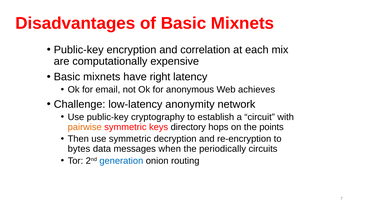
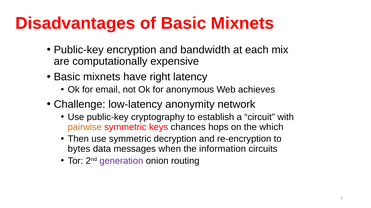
correlation: correlation -> bandwidth (205, 50)
directory: directory -> chances (188, 127)
points: points -> which (271, 127)
periodically: periodically -> information (223, 149)
generation colour: blue -> purple (121, 161)
